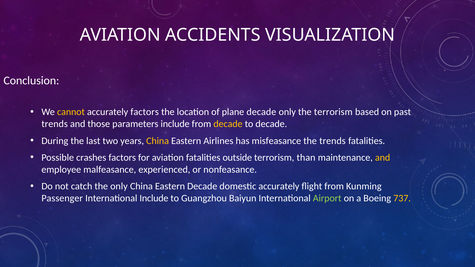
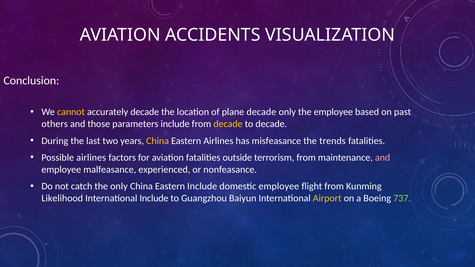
accurately factors: factors -> decade (145, 112)
the terrorism: terrorism -> employee (333, 112)
trends: trends -> others (55, 124)
Possible crashes: crashes -> airlines (91, 158)
terrorism than: than -> from (306, 158)
and colour: yellow -> pink (383, 158)
Eastern Decade: Decade -> Include (202, 186)
domestic accurately: accurately -> employee (279, 186)
Passenger: Passenger -> Likelihood (62, 198)
Airport colour: light green -> yellow (327, 198)
737 colour: yellow -> light green (402, 198)
